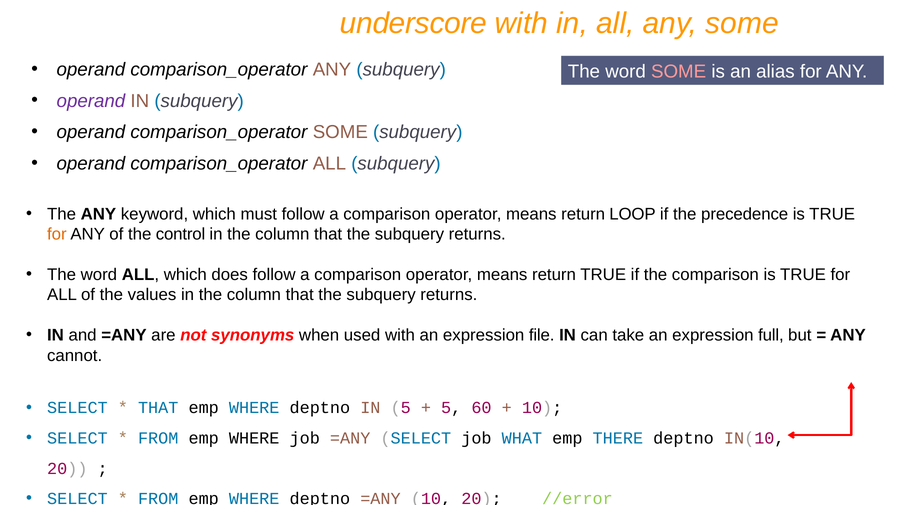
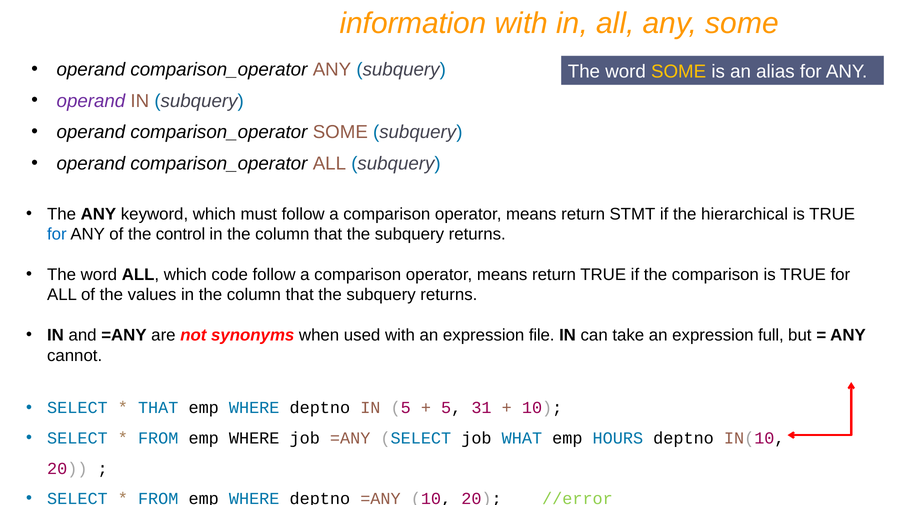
underscore: underscore -> information (413, 23)
SOME colour: pink -> yellow (679, 72)
LOOP: LOOP -> STMT (632, 214)
precedence: precedence -> hierarchical (745, 214)
for colour: orange -> blue (57, 234)
does: does -> code (230, 275)
60: 60 -> 31 (481, 408)
THERE: THERE -> HOURS (618, 438)
